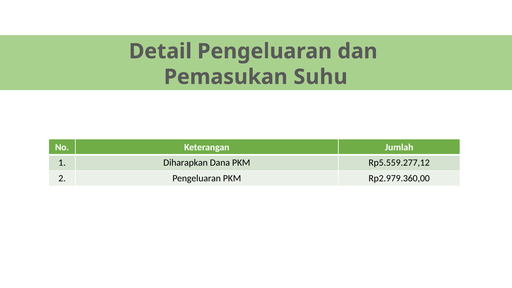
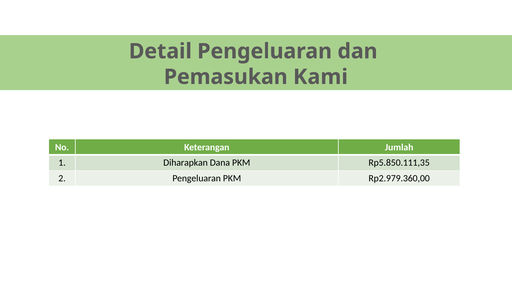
Suhu: Suhu -> Kami (321, 77)
Rp5.559.277,12: Rp5.559.277,12 -> Rp5.850.111,35 (399, 163)
